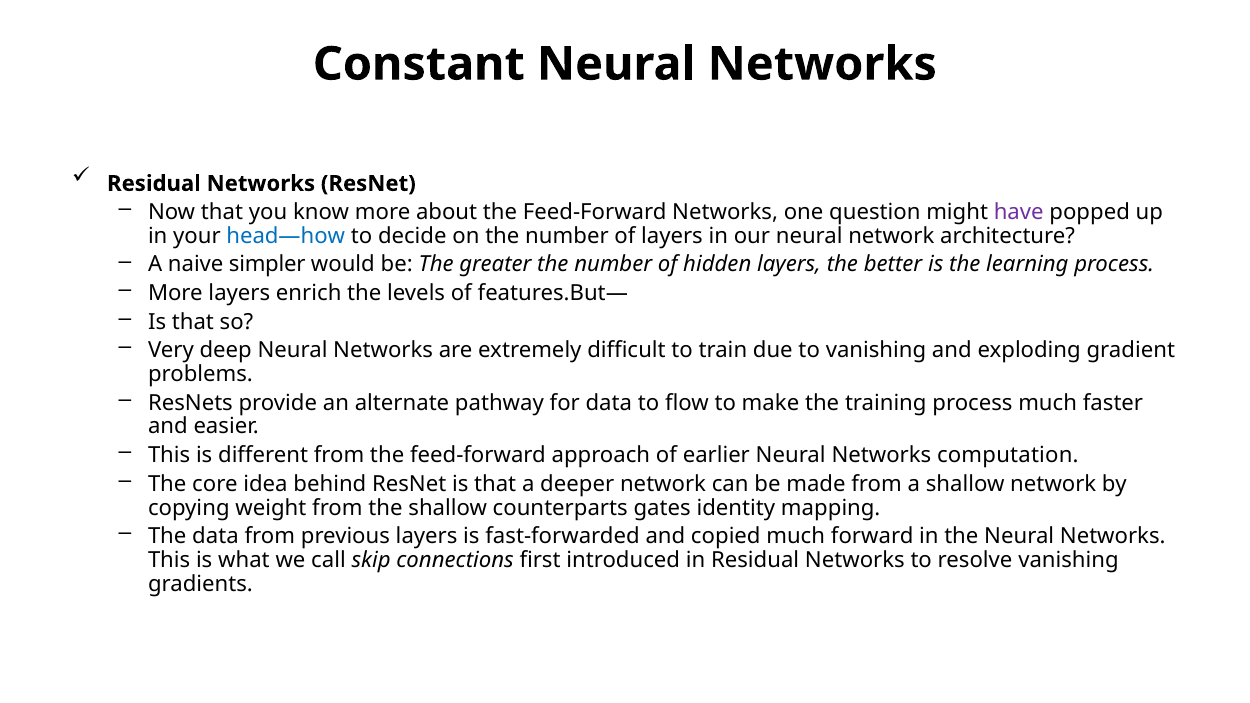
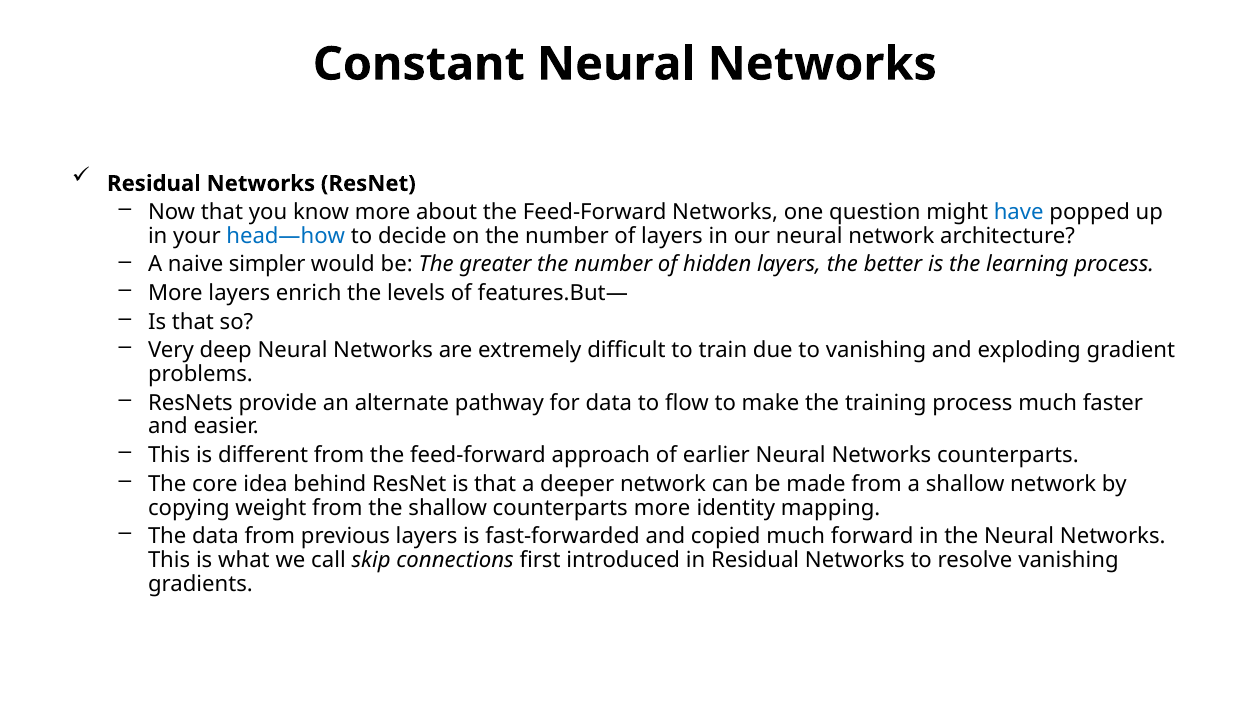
have colour: purple -> blue (1019, 212)
Networks computation: computation -> counterparts (1008, 455)
counterparts gates: gates -> more (662, 508)
